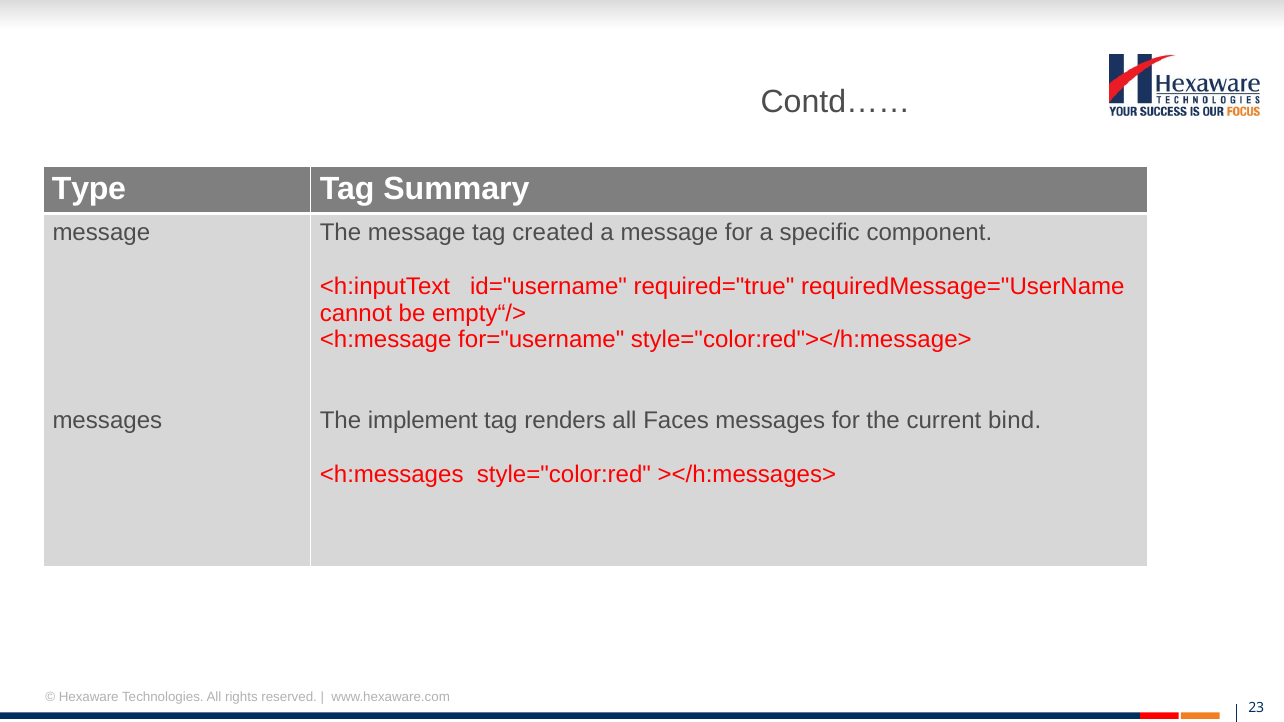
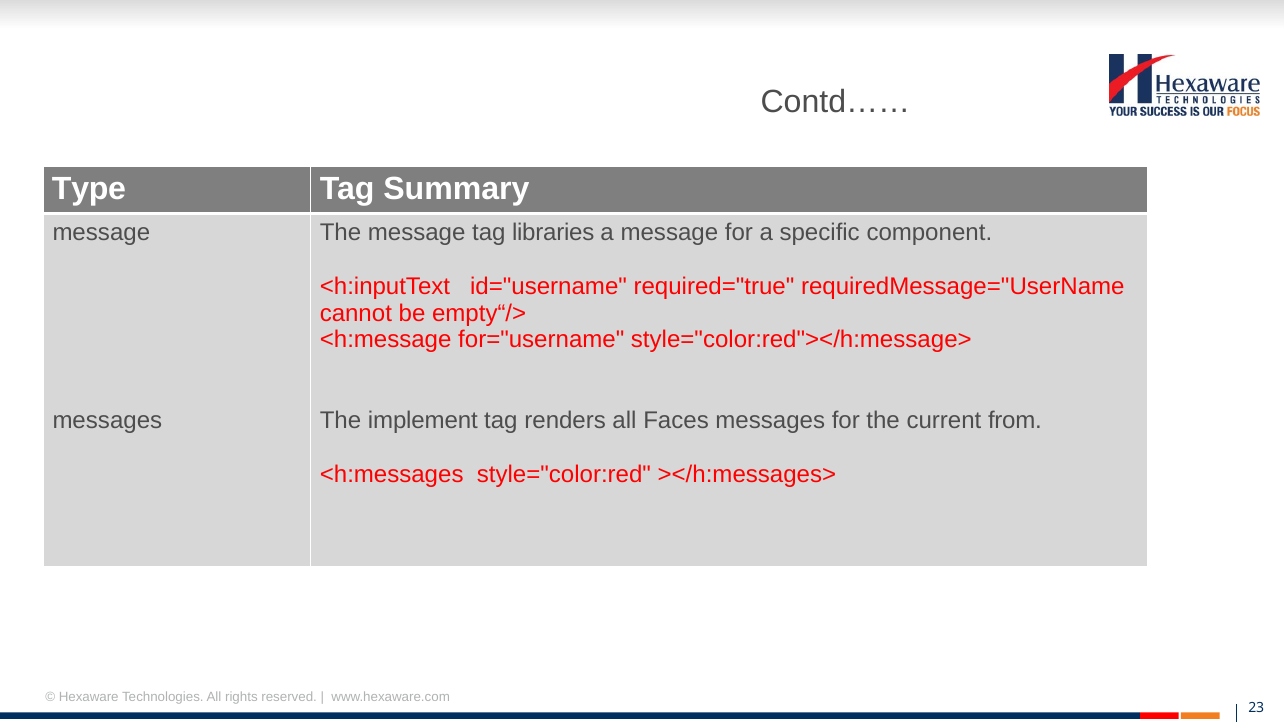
created: created -> libraries (553, 232)
bind: bind -> from (1015, 421)
